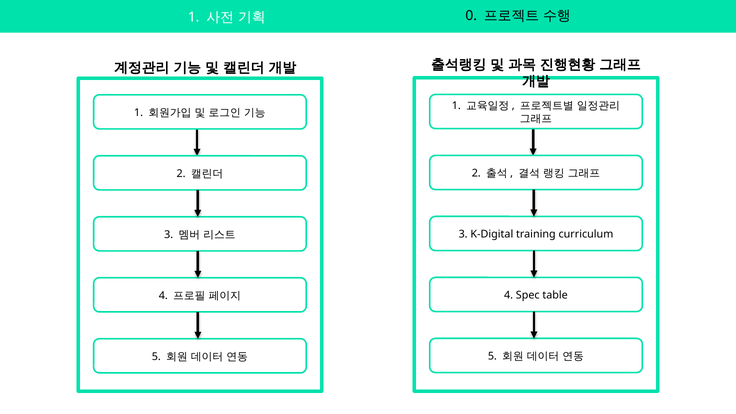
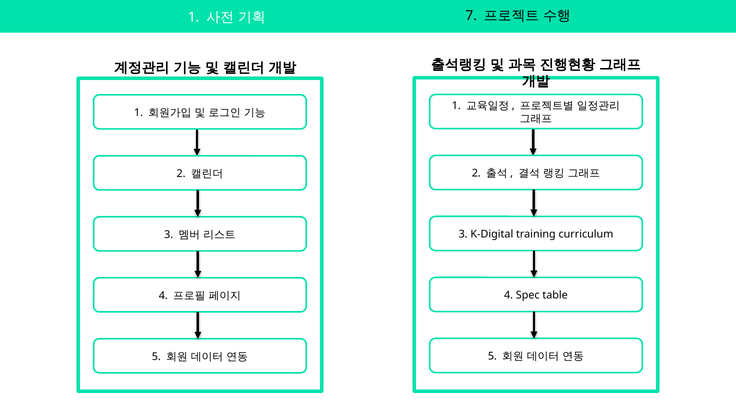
0: 0 -> 7 (471, 16)
